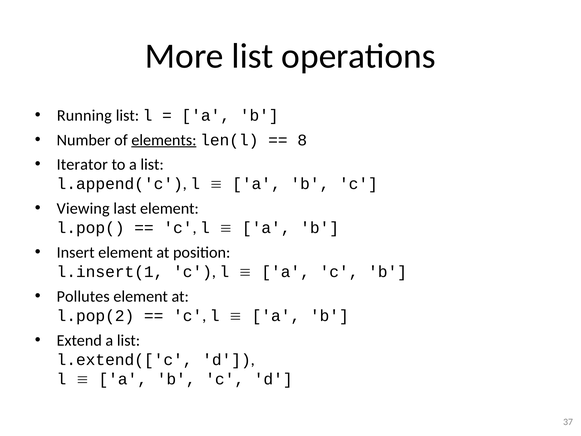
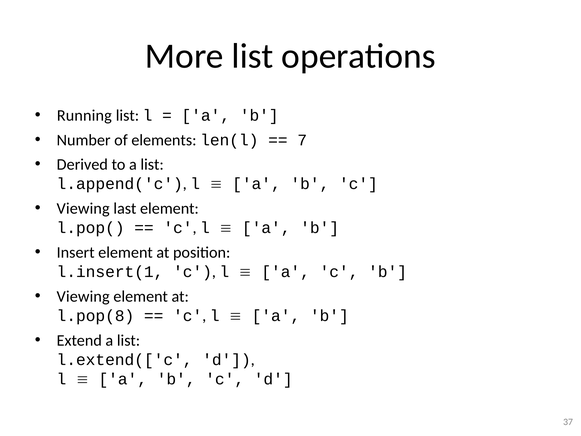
elements underline: present -> none (164, 140)
8: 8 -> 7 (302, 140)
Iterator: Iterator -> Derived (82, 164)
Pollutes: Pollutes -> Viewing (83, 296)
l.pop(2: l.pop(2 -> l.pop(8 (95, 316)
